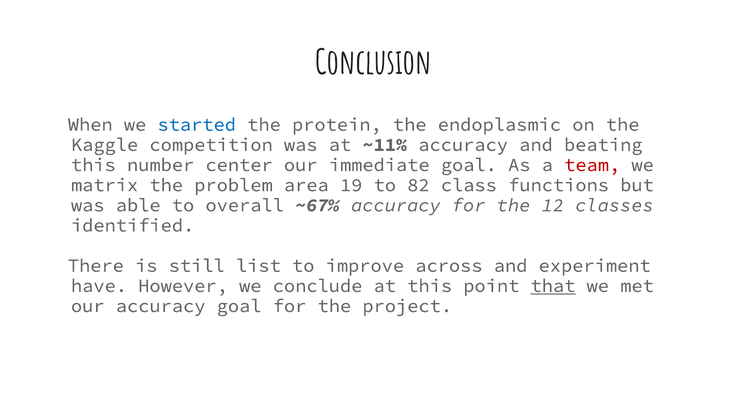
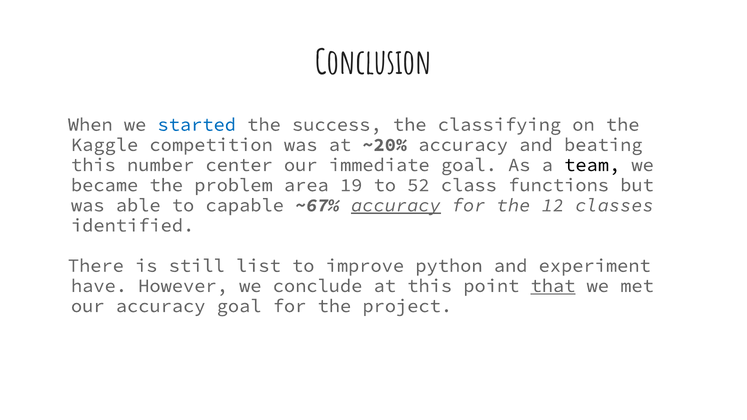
protein: protein -> success (337, 125)
endoplasmic: endoplasmic -> classifying (499, 125)
~11%: ~11% -> ~20% (385, 145)
team colour: red -> black (592, 165)
matrix: matrix -> became (105, 185)
82: 82 -> 52 (418, 185)
overall: overall -> capable (245, 205)
accuracy underline: none -> present (396, 205)
across: across -> python (449, 266)
